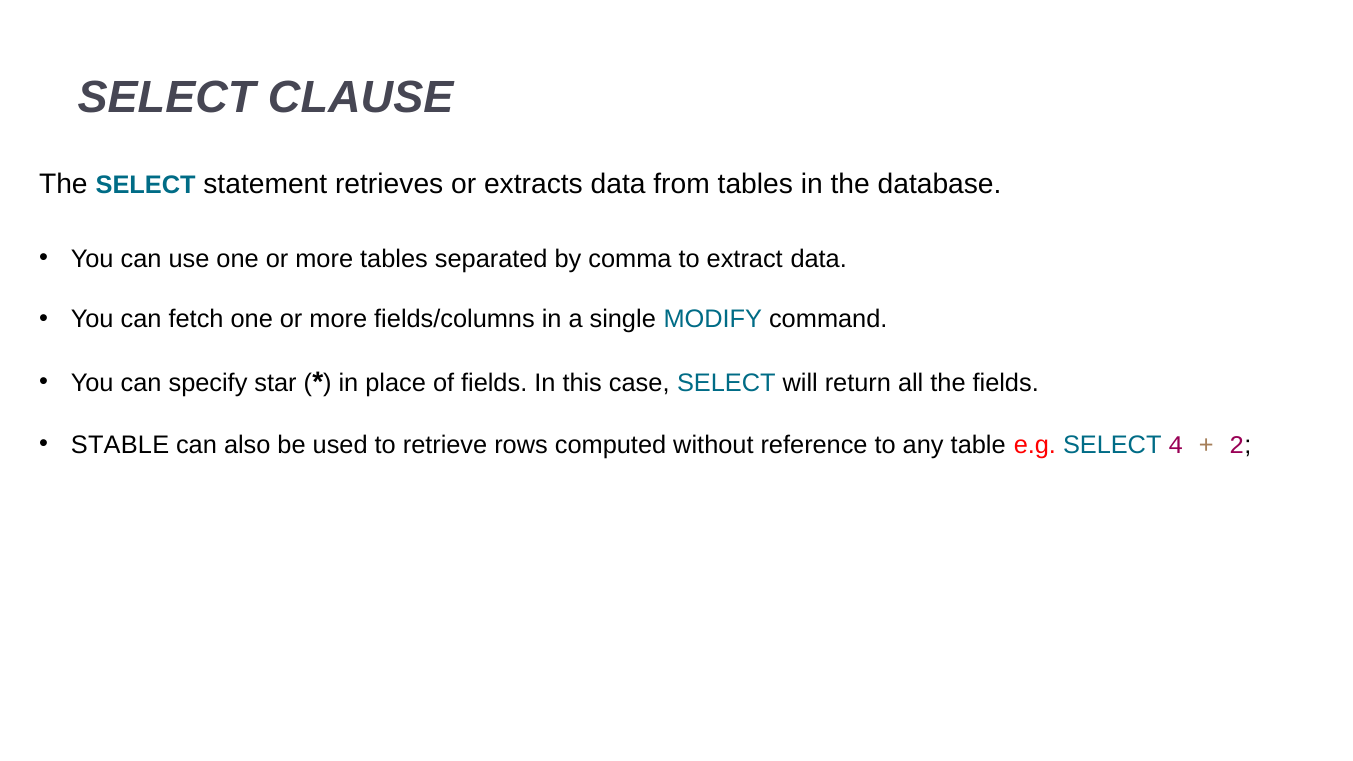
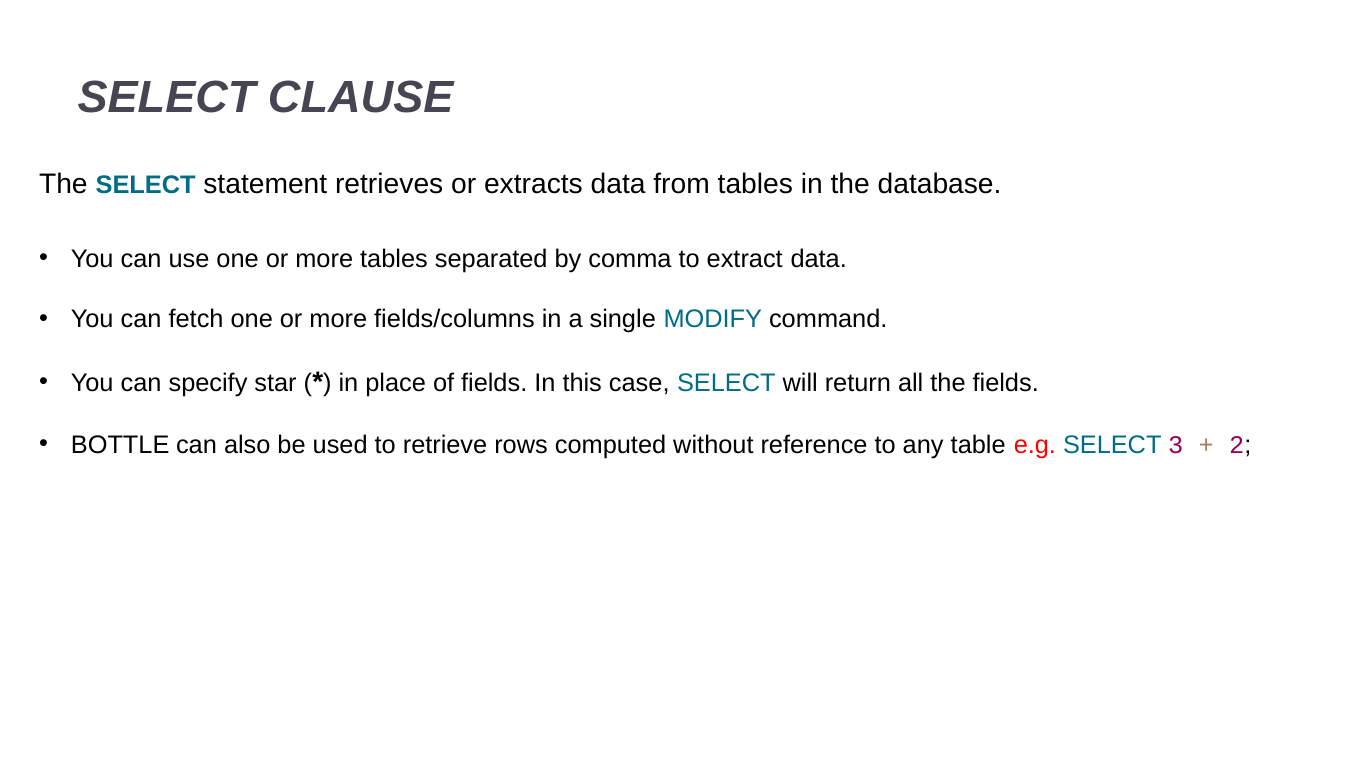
STABLE: STABLE -> BOTTLE (120, 445)
4: 4 -> 3 (1176, 445)
